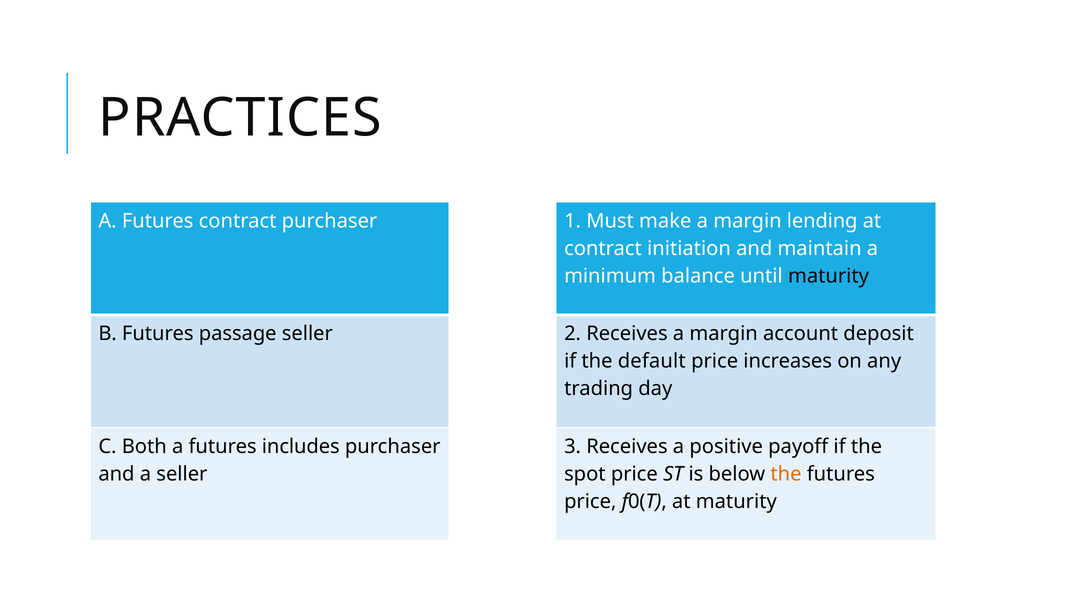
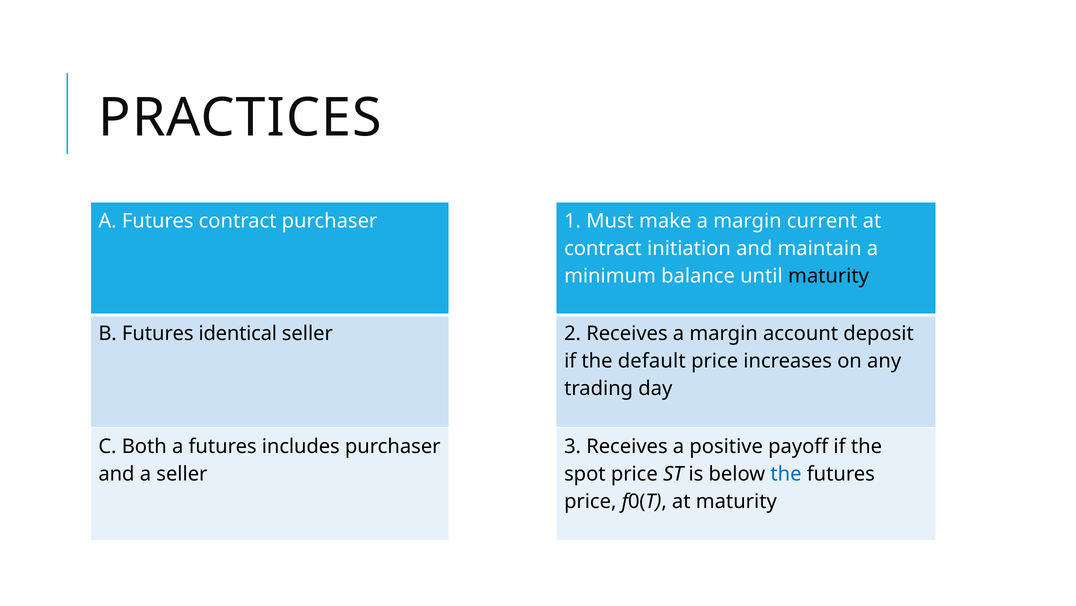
lending: lending -> current (822, 221)
passage: passage -> identical (238, 333)
the colour: orange -> blue (786, 473)
